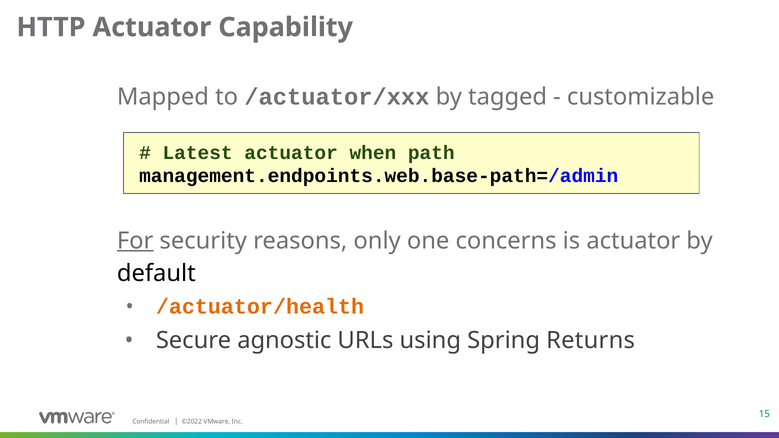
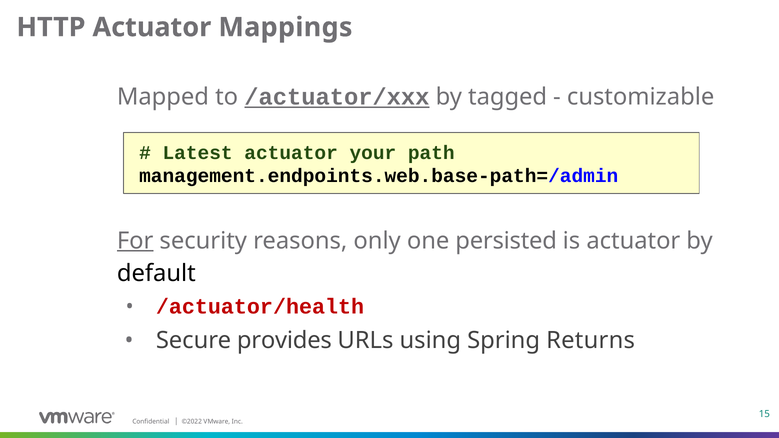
Capability: Capability -> Mappings (285, 27)
/actuator/xxx underline: none -> present (337, 97)
when: when -> your (373, 153)
concerns: concerns -> persisted (506, 241)
/actuator/health colour: orange -> red (260, 307)
agnostic: agnostic -> provides (284, 341)
